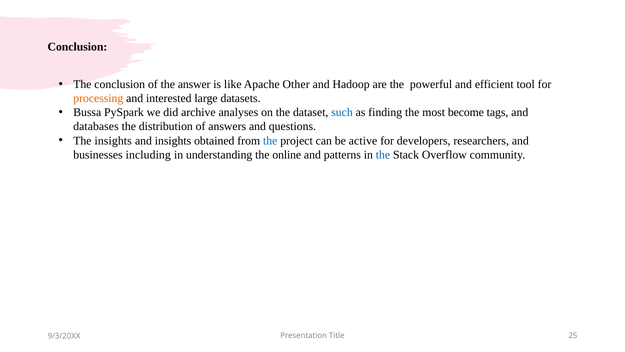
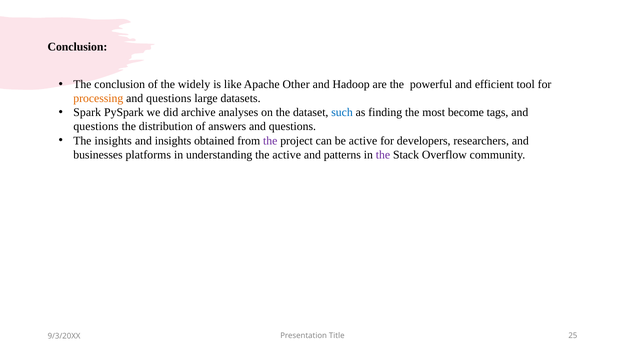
answer: answer -> widely (194, 84)
interested: interested -> questions (169, 98)
Bussa: Bussa -> Spark (87, 112)
databases: databases -> questions (96, 126)
the colour: blue -> purple (270, 141)
including: including -> platforms (148, 155)
the online: online -> active (287, 155)
the colour: blue -> purple (383, 155)
